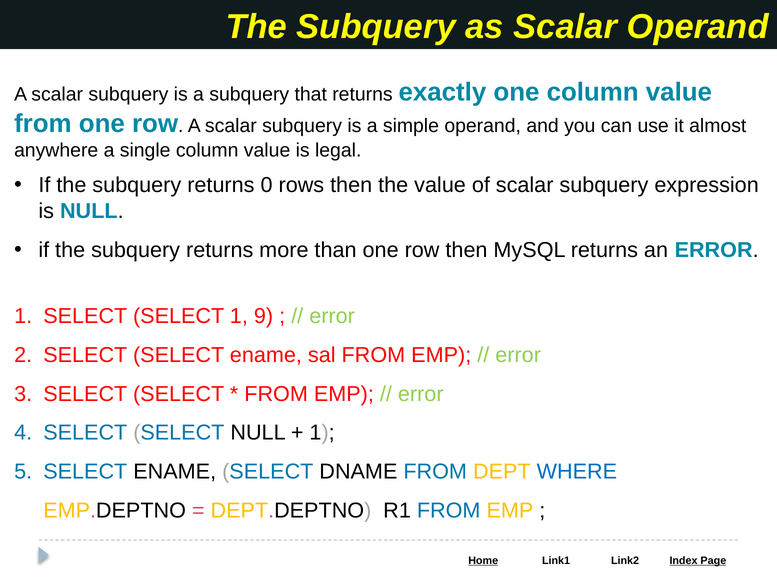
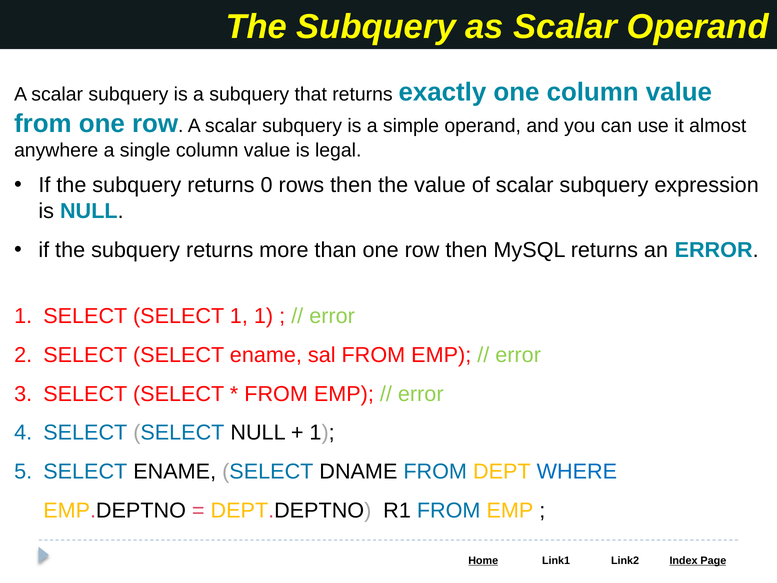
1 9: 9 -> 1 (264, 316)
